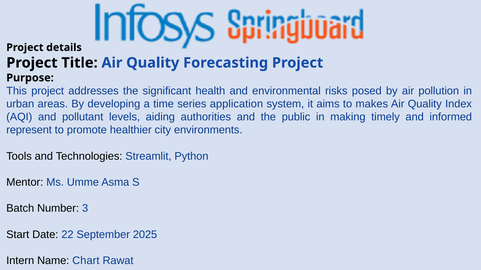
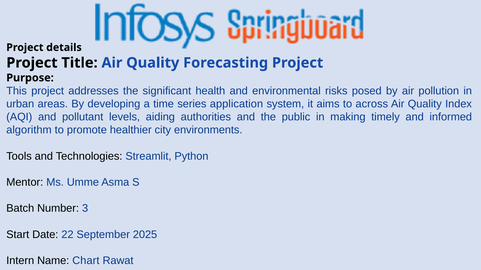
makes: makes -> across (372, 104)
represent: represent -> algorithm (29, 130)
